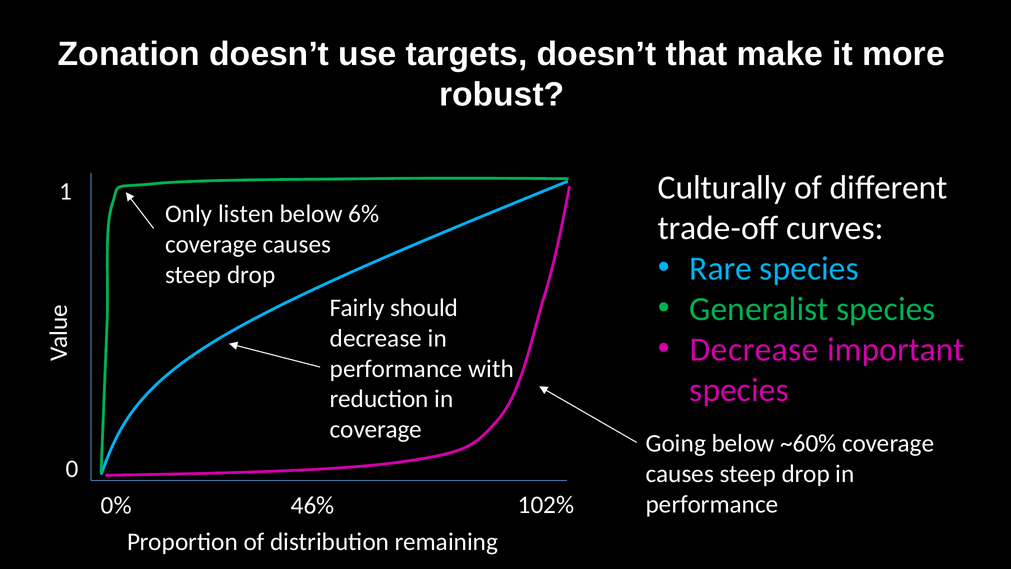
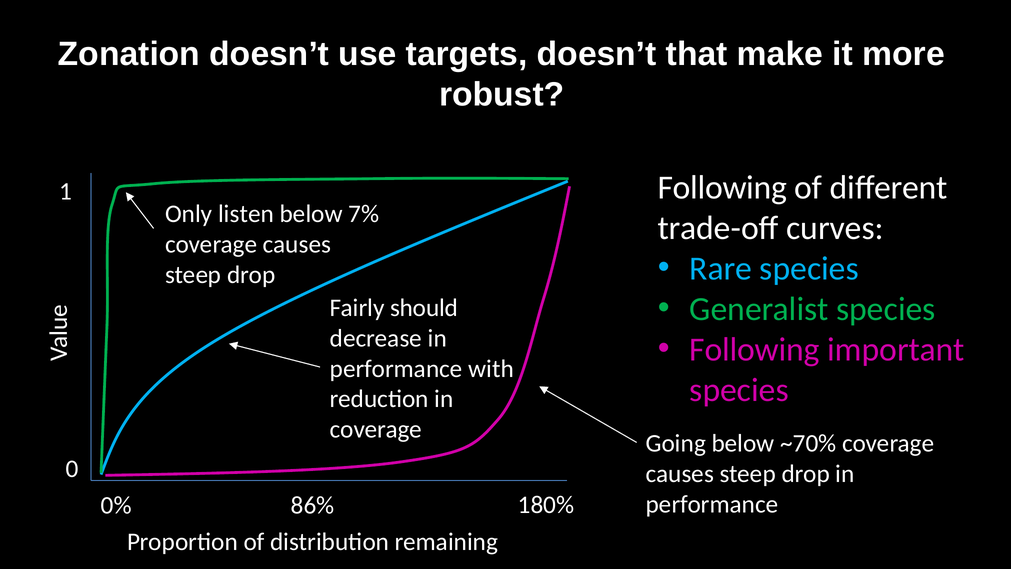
Culturally: Culturally -> Following (722, 187)
6%: 6% -> 7% (364, 214)
Decrease: Decrease -> Following (754, 349)
~60%: ~60% -> ~70% (808, 443)
46%: 46% -> 86% (313, 505)
102%: 102% -> 180% (546, 505)
